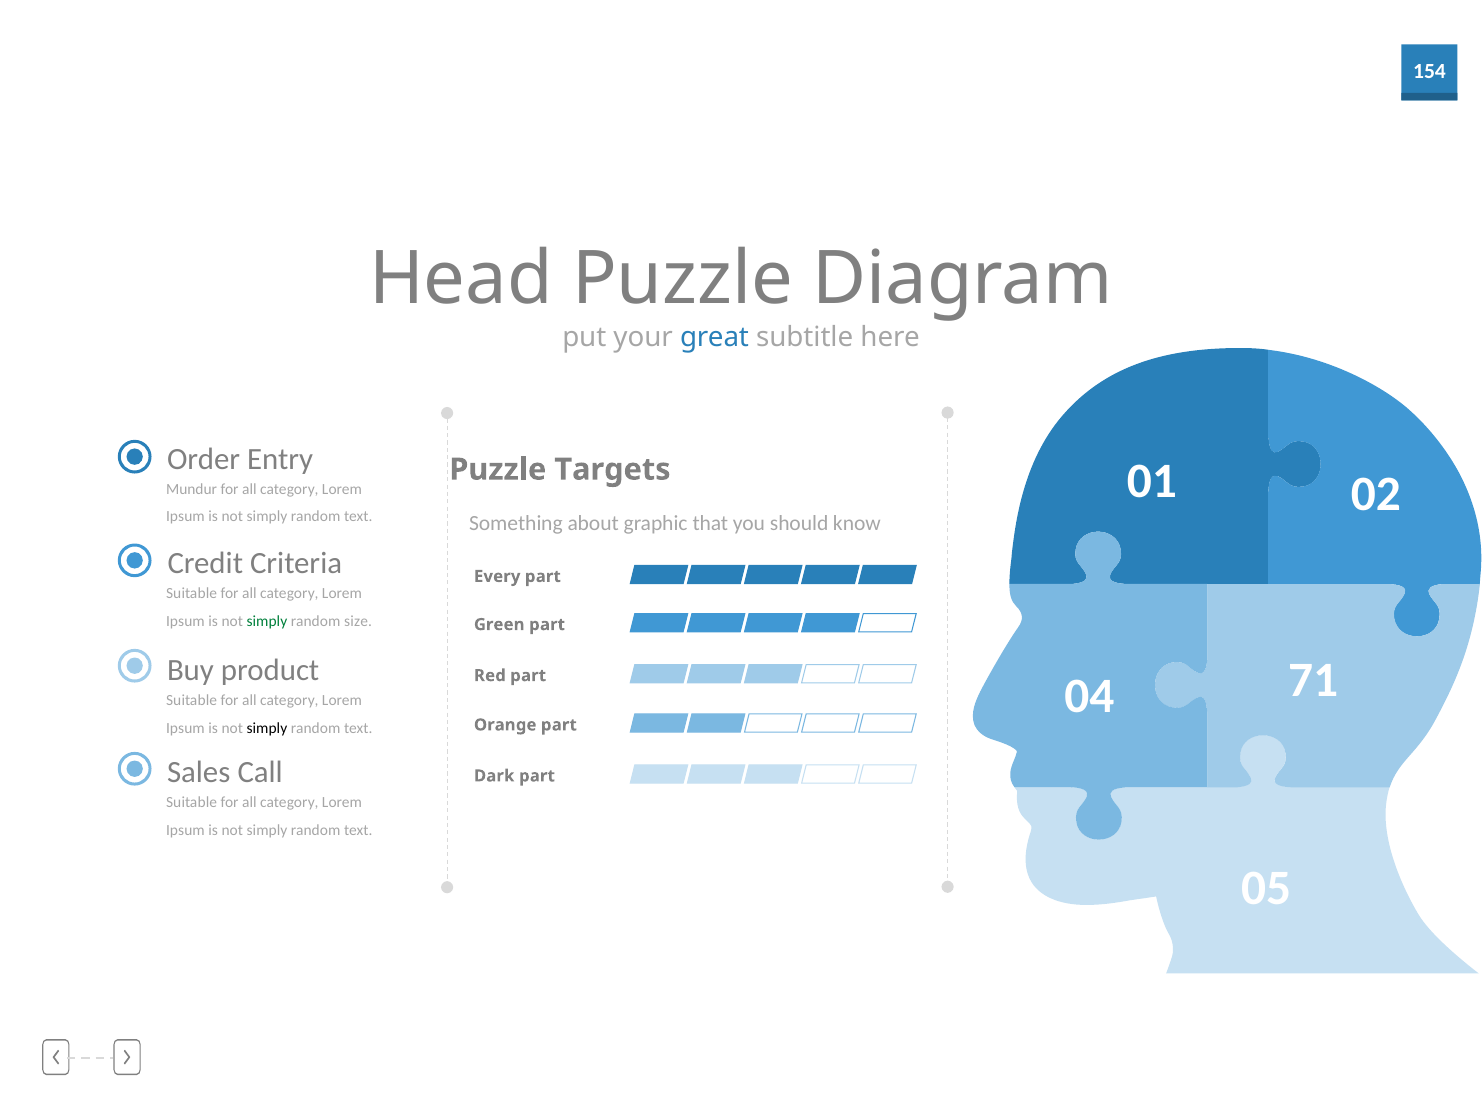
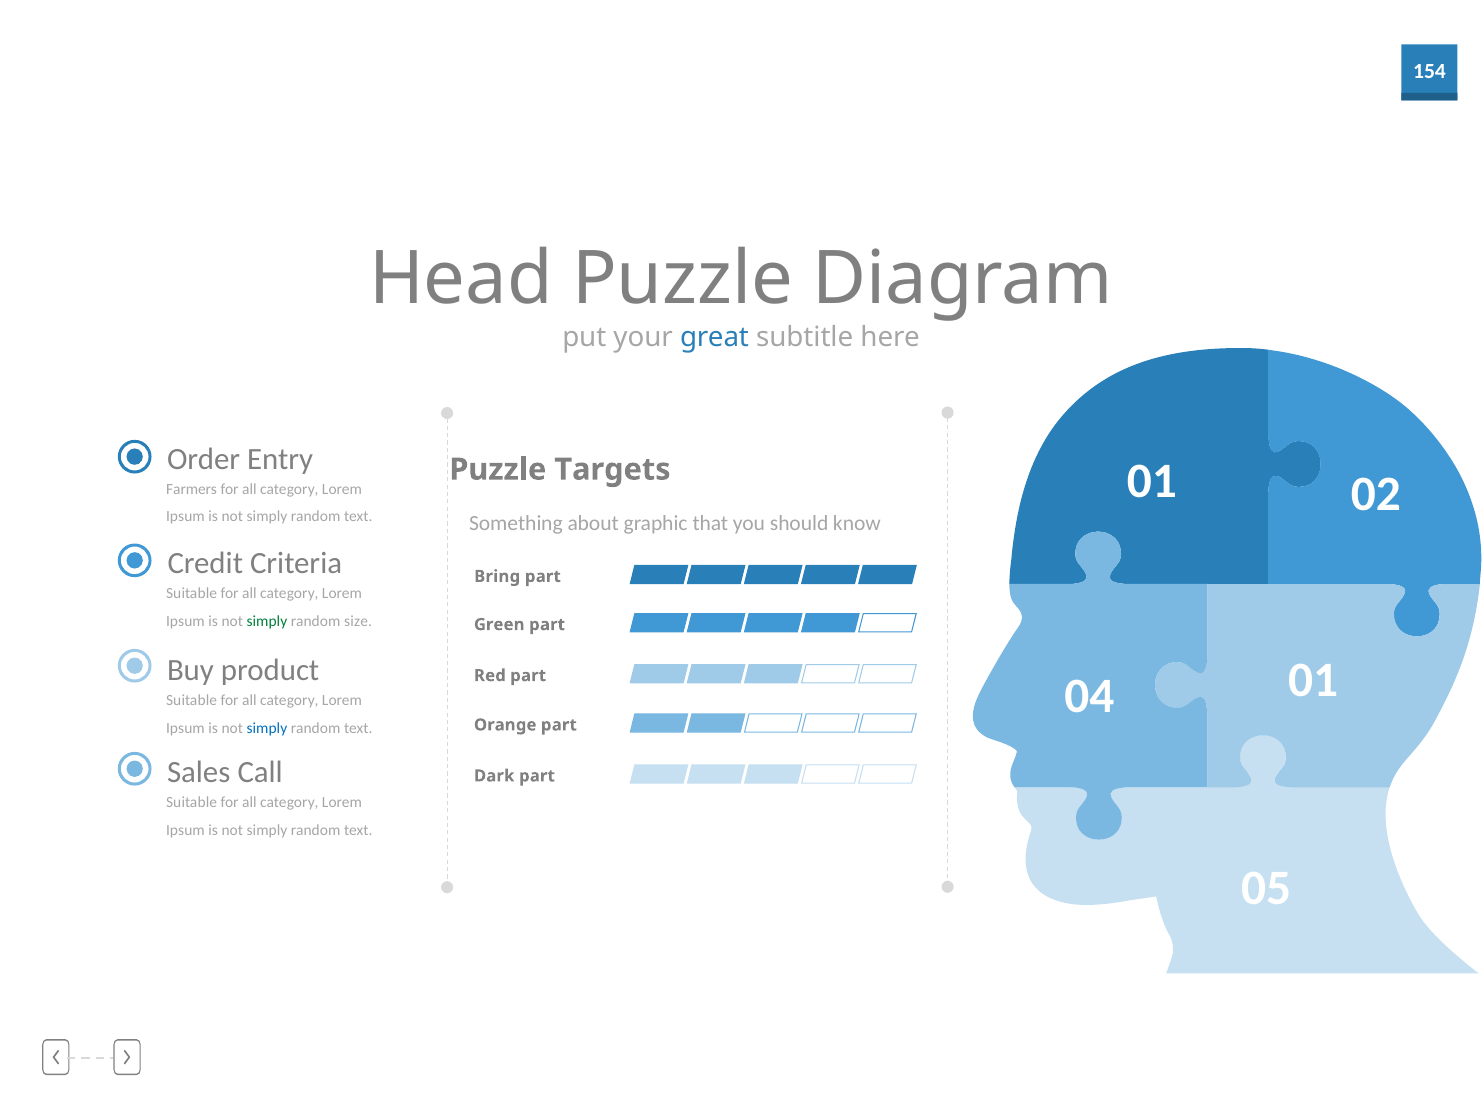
Mundur: Mundur -> Farmers (192, 489)
Every: Every -> Bring (497, 576)
04 71: 71 -> 01 (1313, 680)
simply colour: black -> blue (267, 728)
